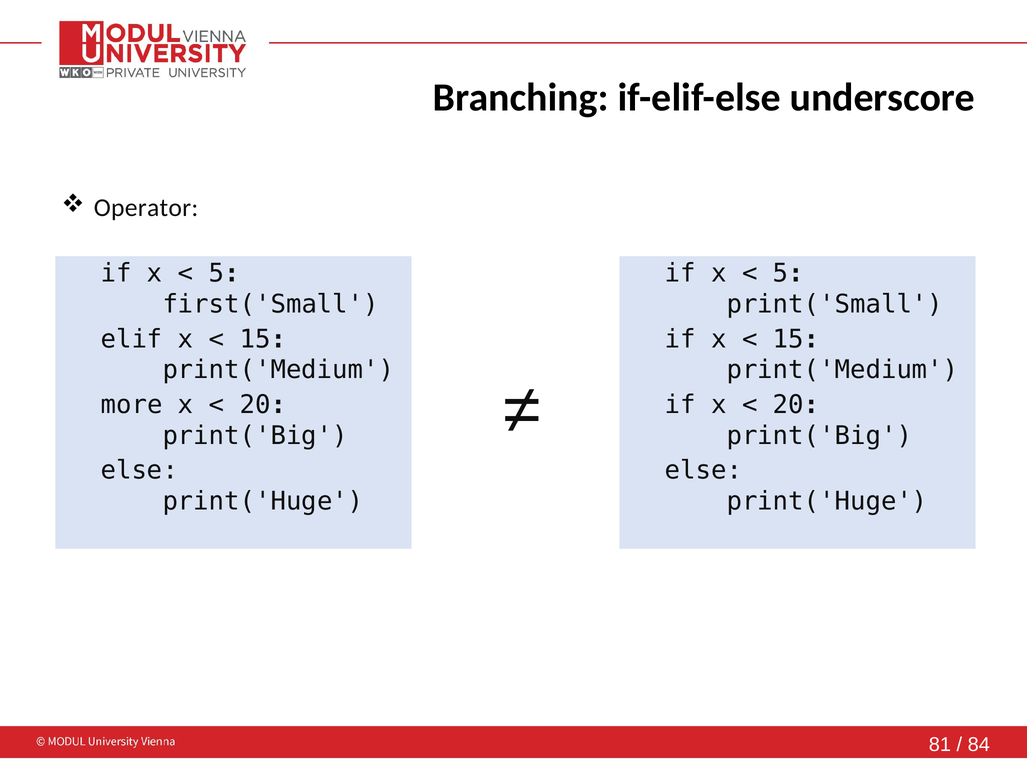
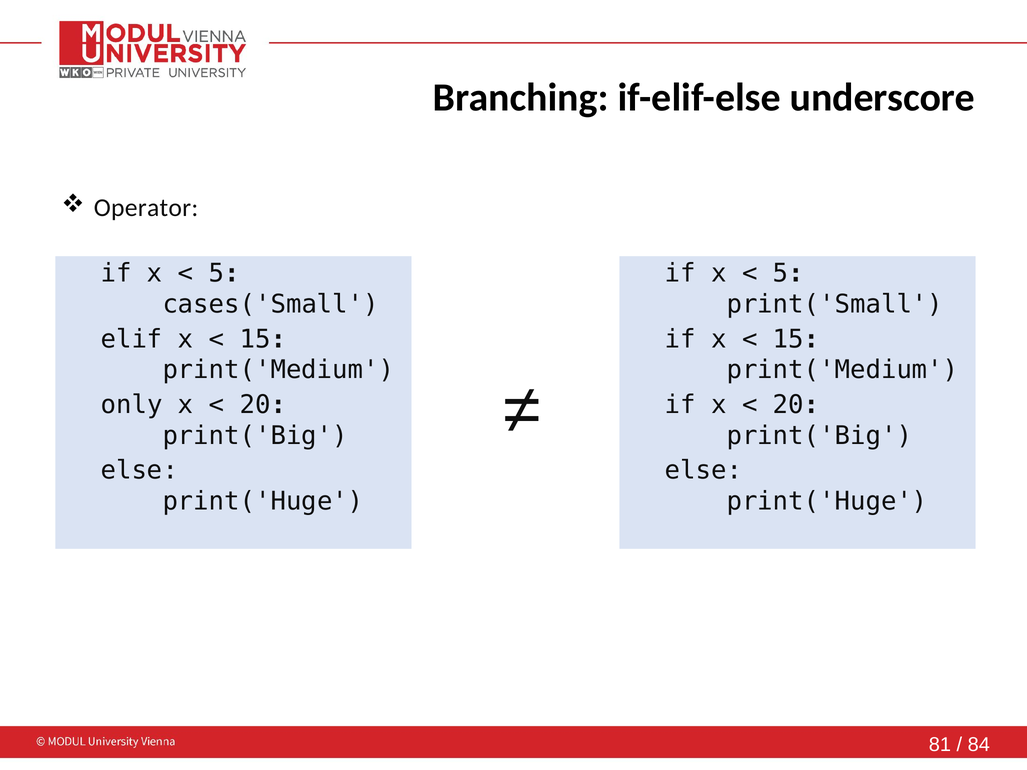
first('Small: first('Small -> cases('Small (271, 304)
more: more -> only (132, 405)
